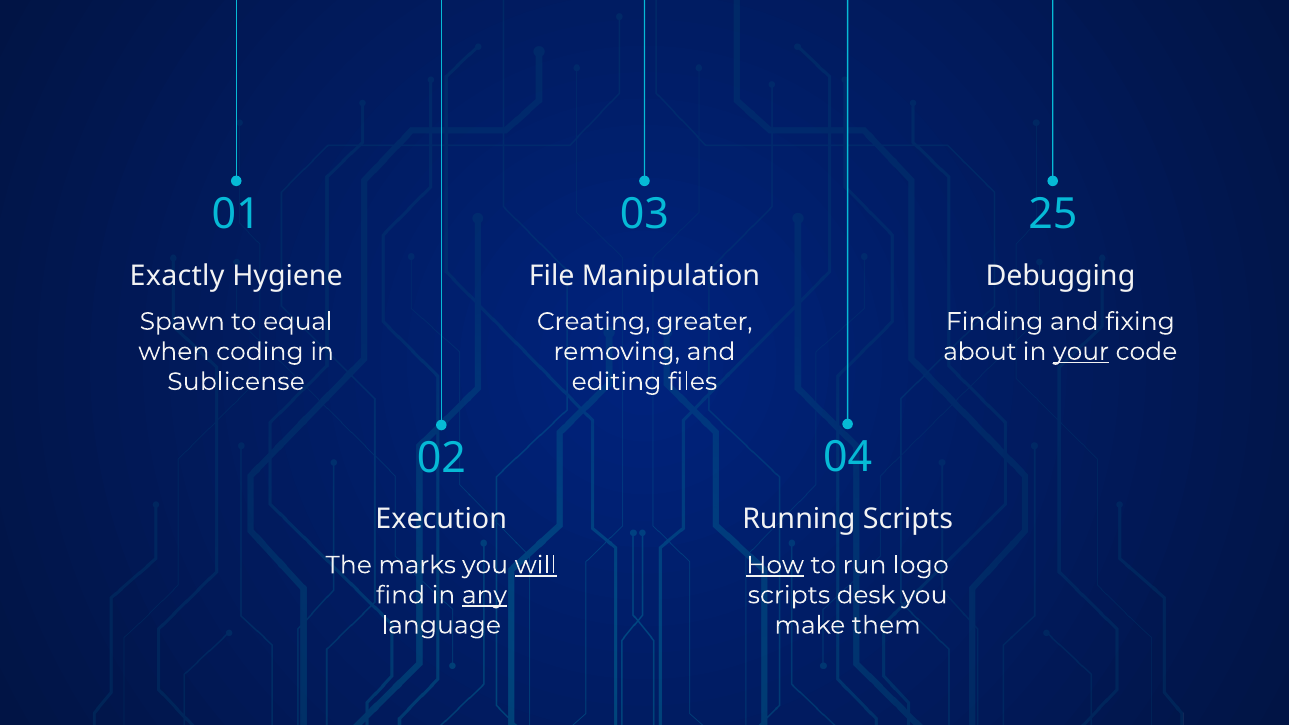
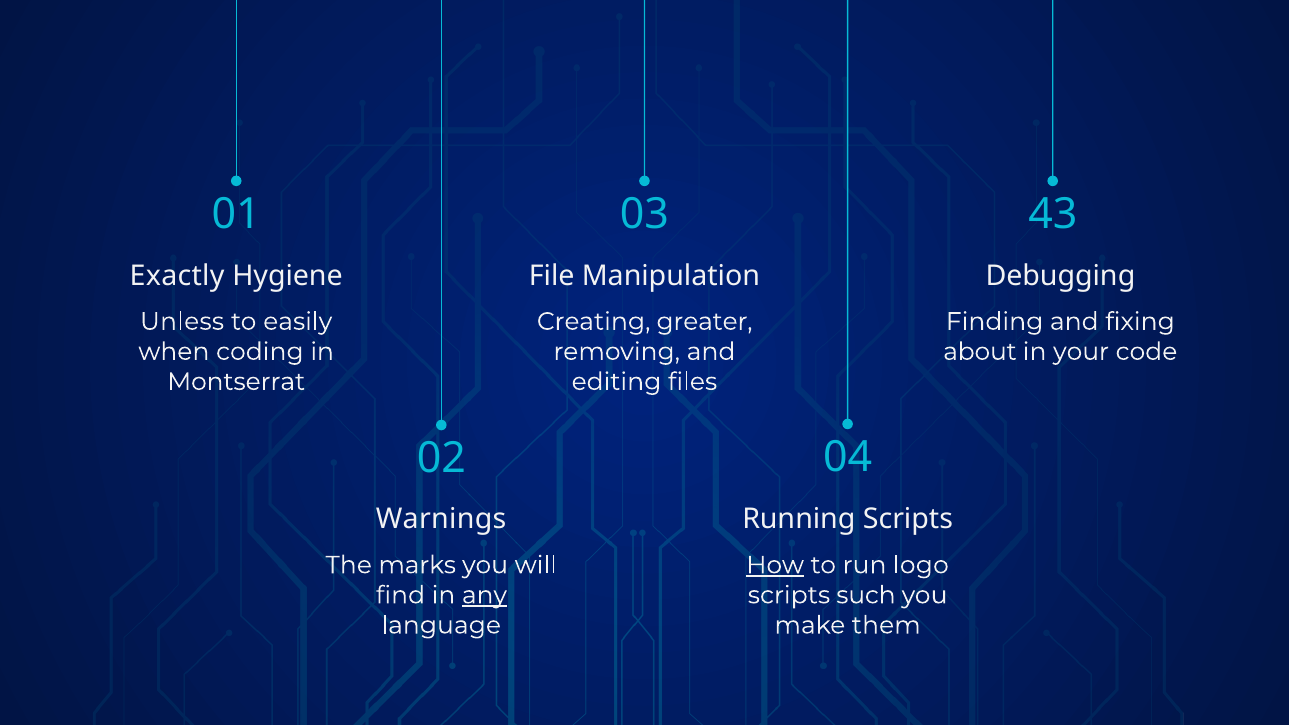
25: 25 -> 43 (1053, 214)
Spawn: Spawn -> Unless (182, 322)
equal: equal -> easily (298, 322)
your underline: present -> none (1081, 352)
Sublicense: Sublicense -> Montserrat (236, 382)
Execution: Execution -> Warnings (441, 519)
will underline: present -> none (536, 565)
desk: desk -> such (866, 595)
